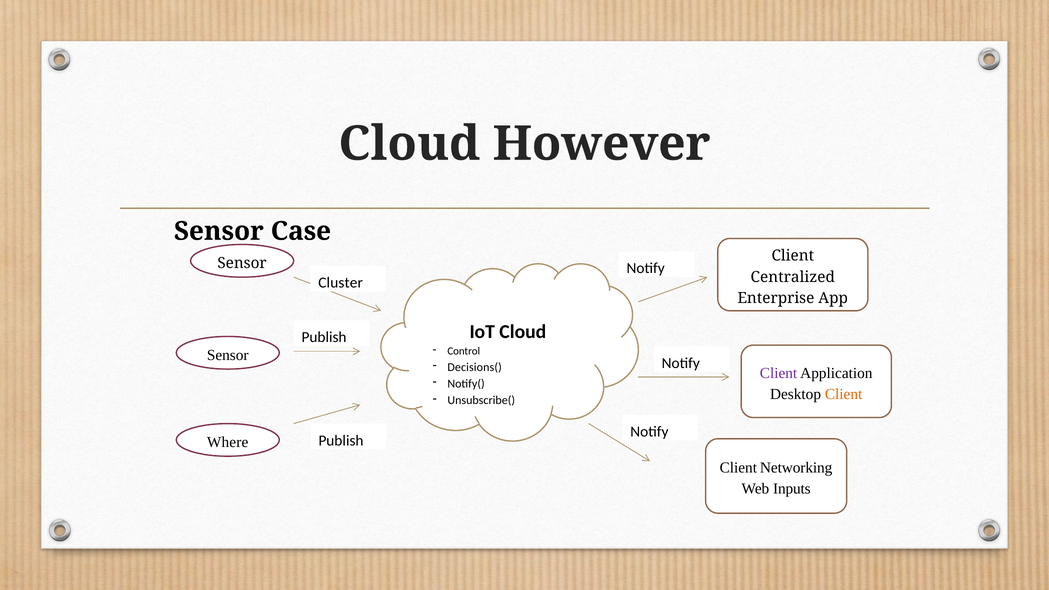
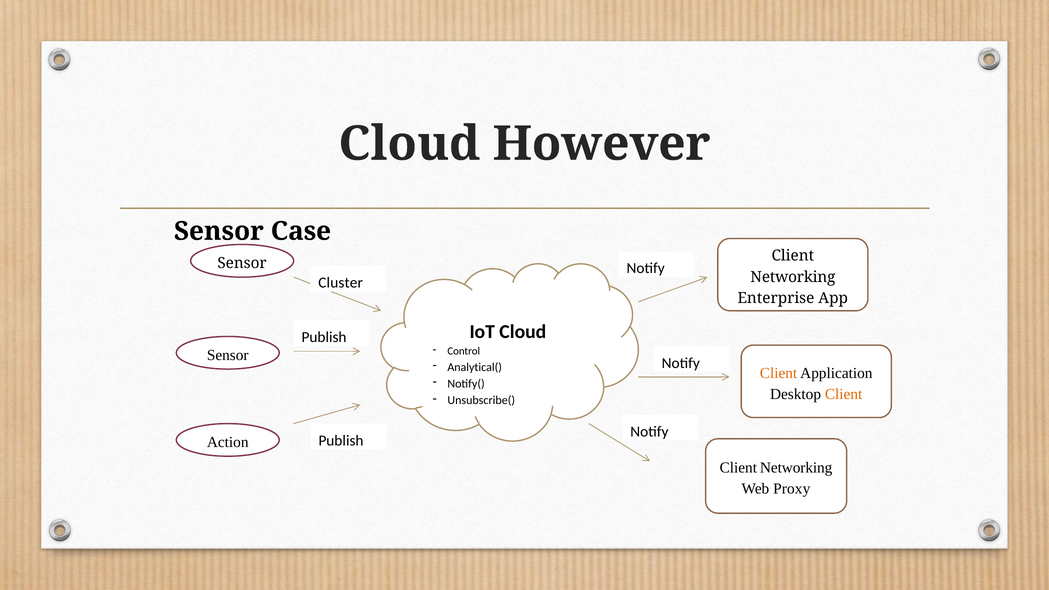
Centralized: Centralized -> Networking (793, 277)
Decisions(: Decisions( -> Analytical( (475, 367)
Client colour: purple -> orange (778, 373)
Where: Where -> Action (228, 442)
Inputs: Inputs -> Proxy (792, 489)
